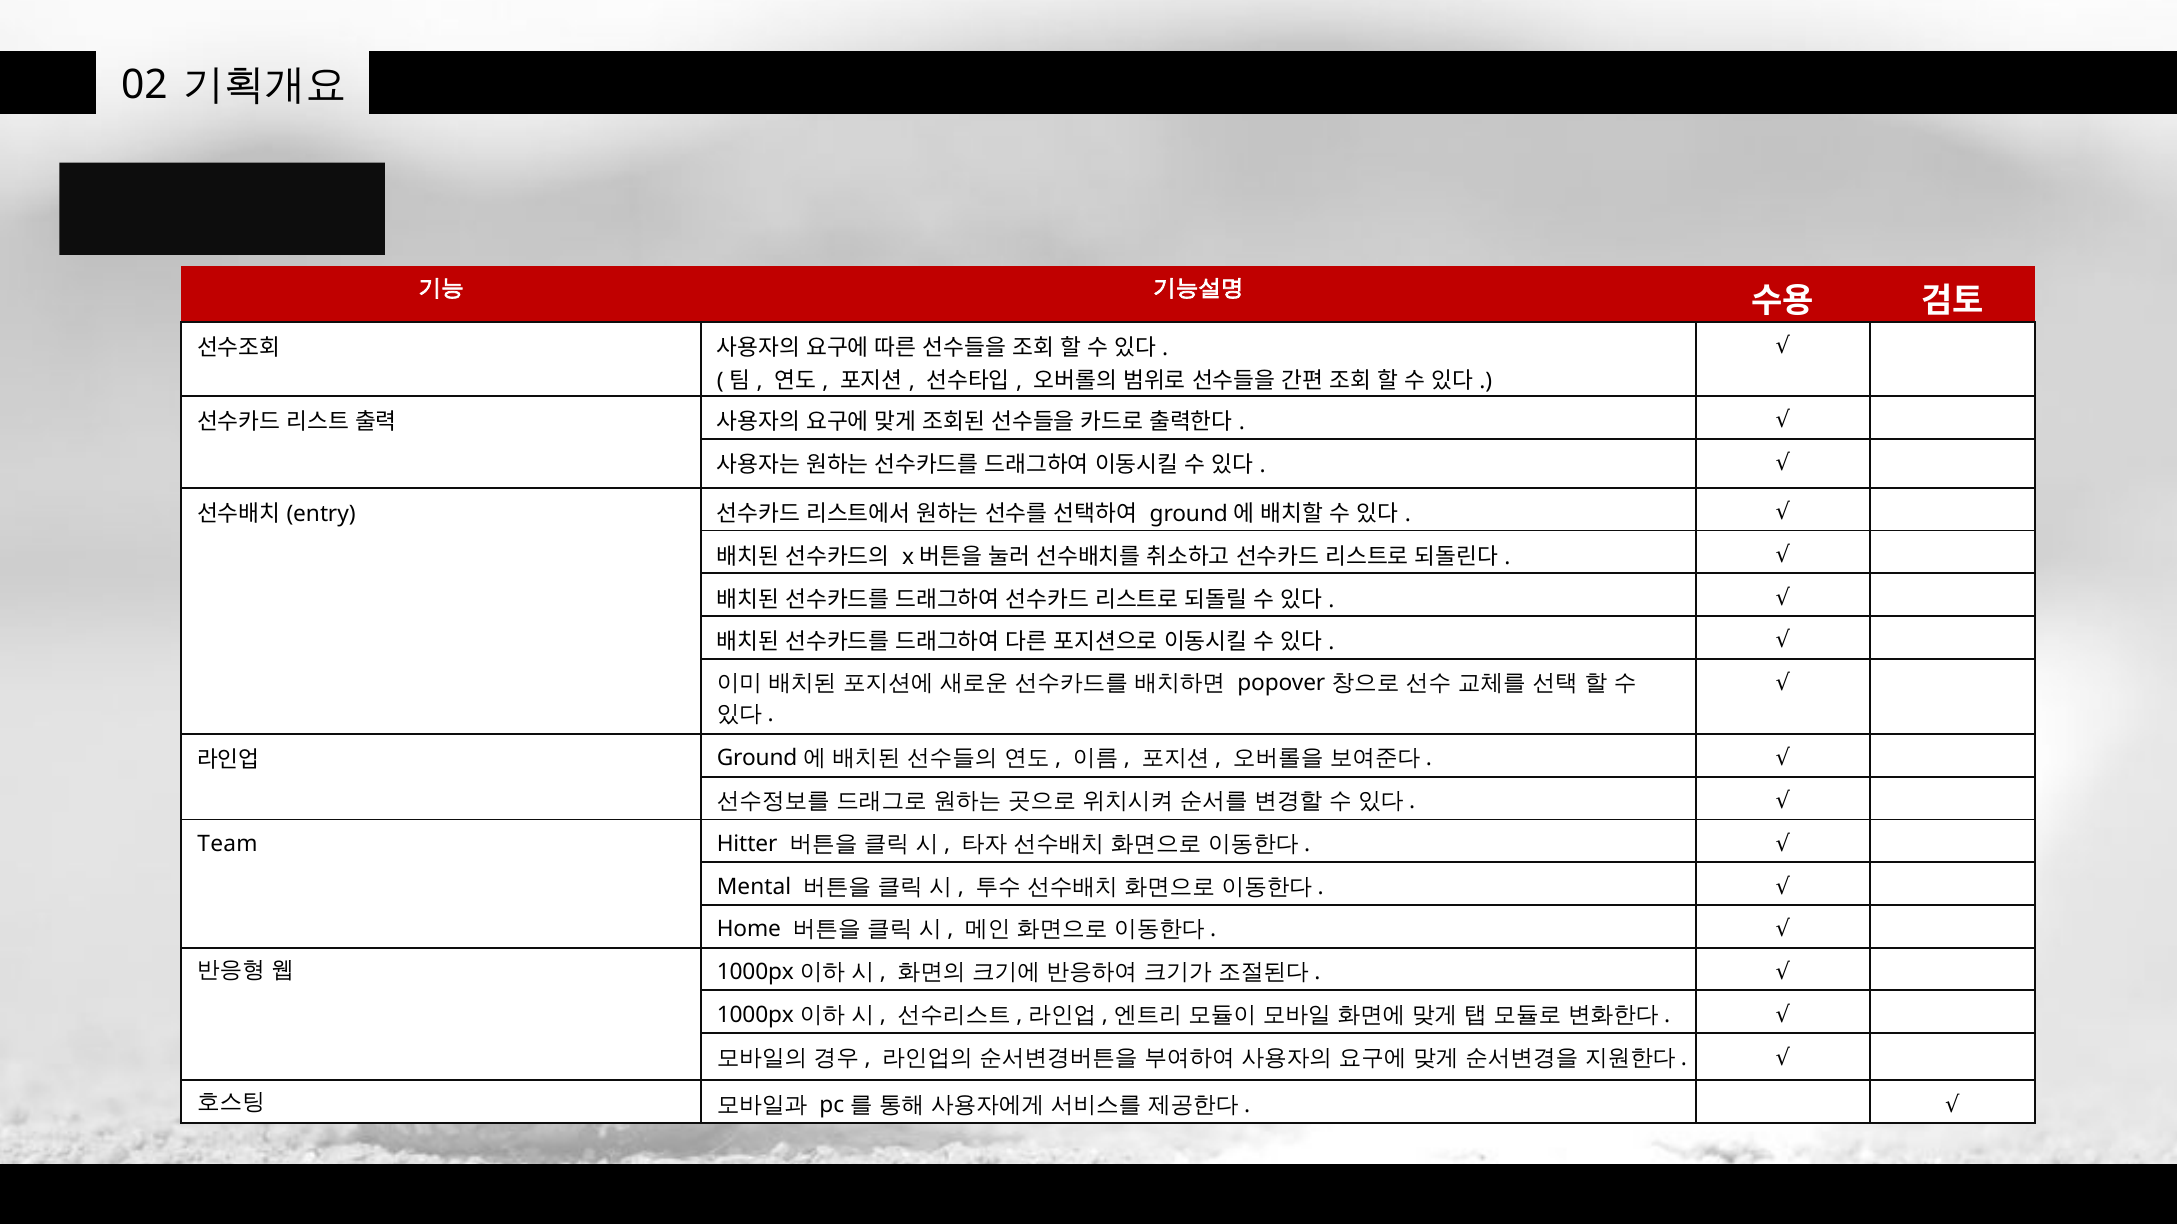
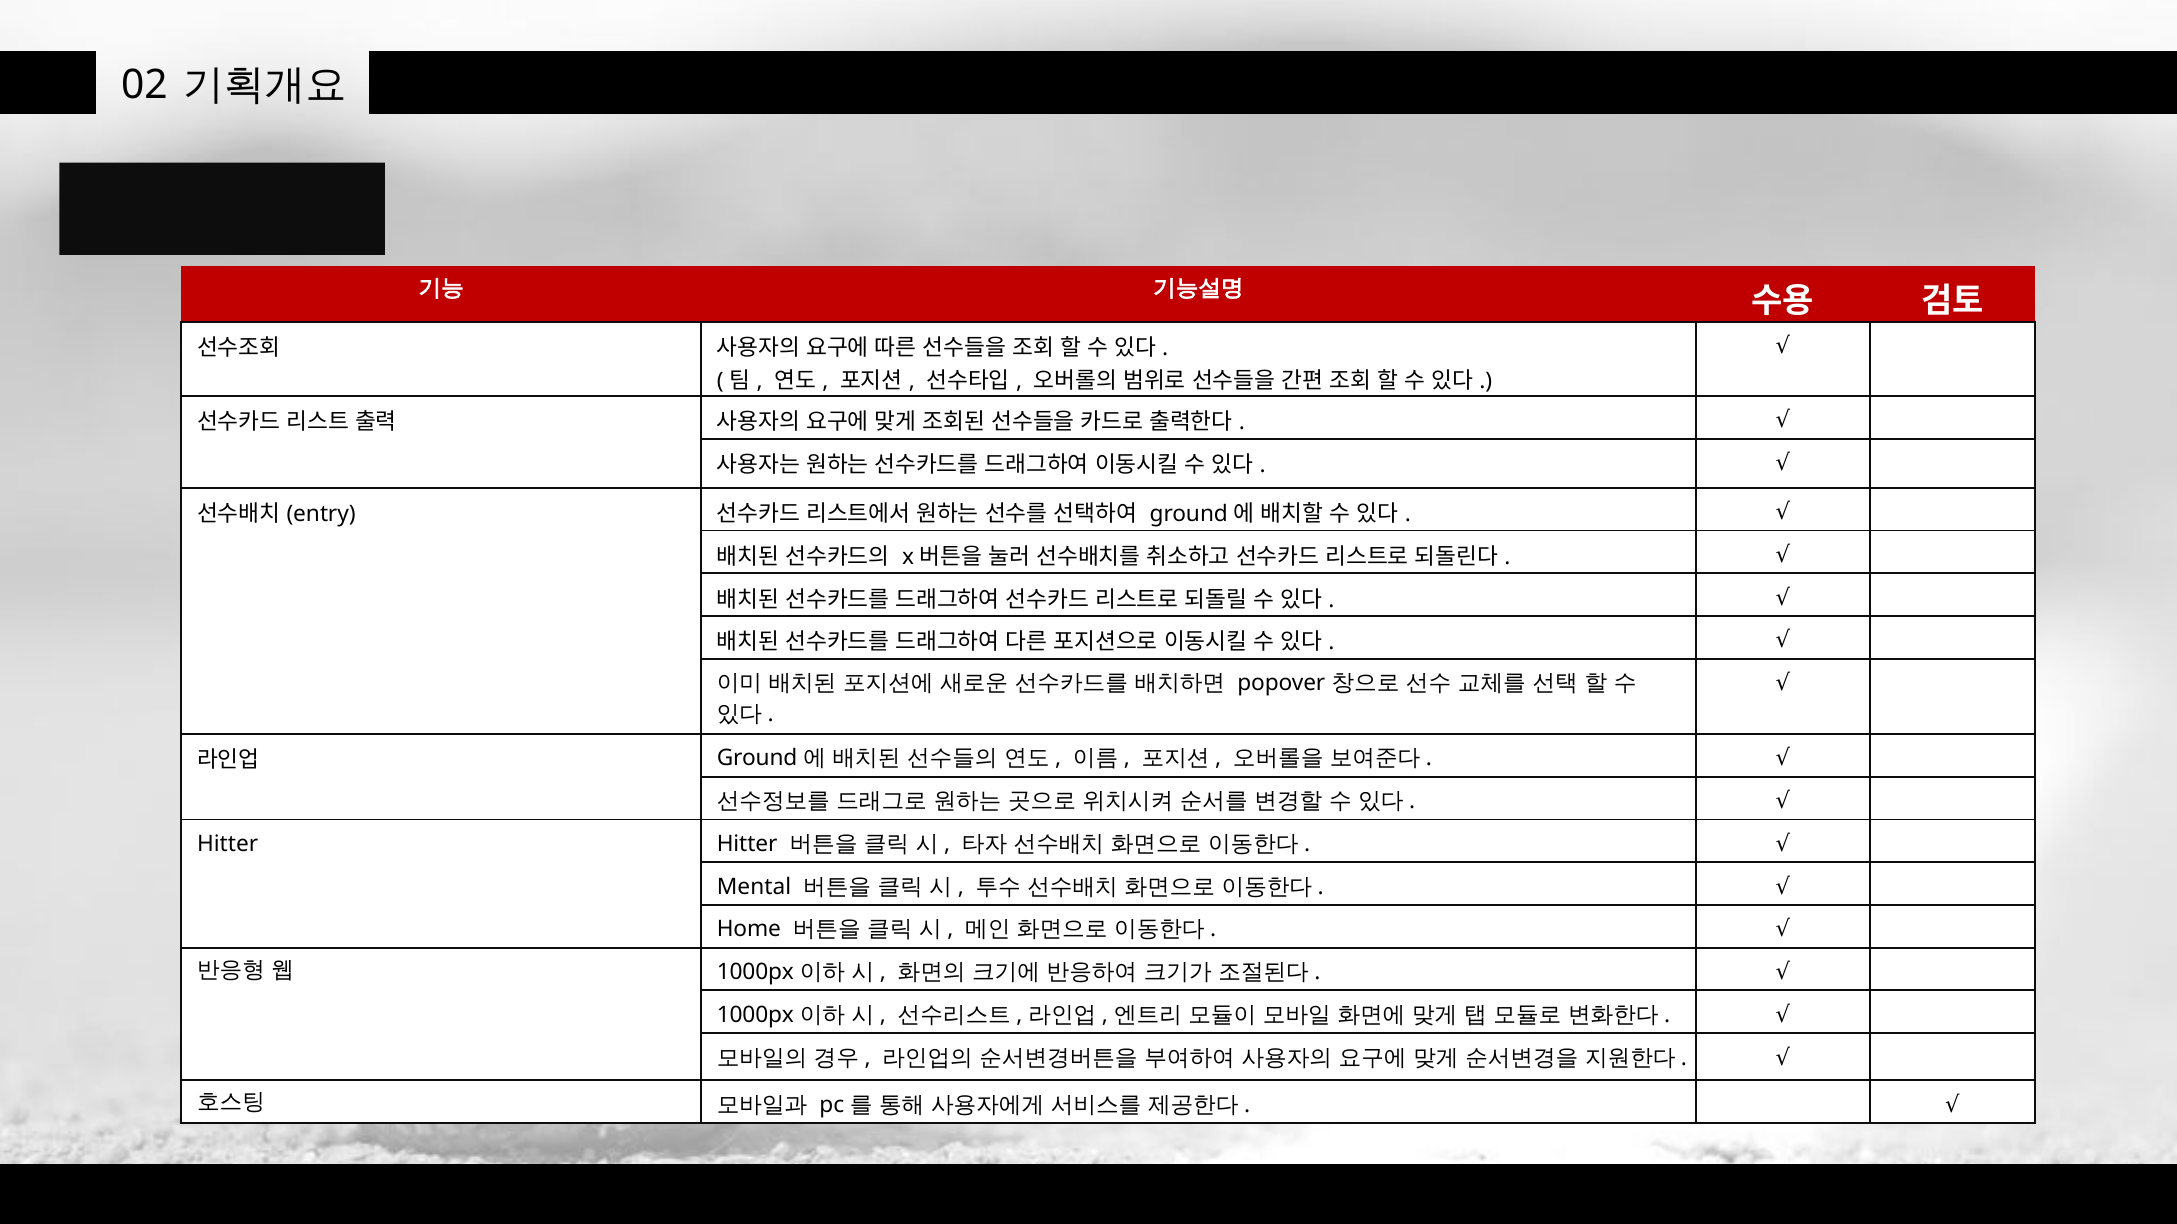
Team: Team -> Hitter (228, 844)
